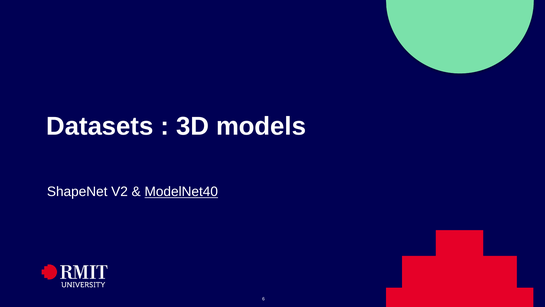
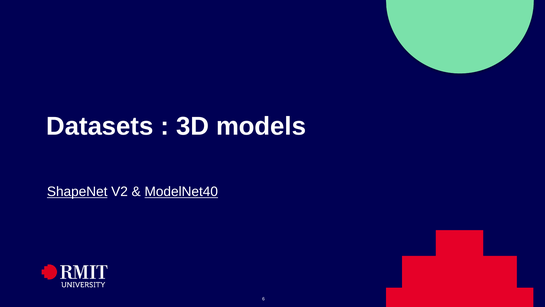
ShapeNet underline: none -> present (77, 192)
